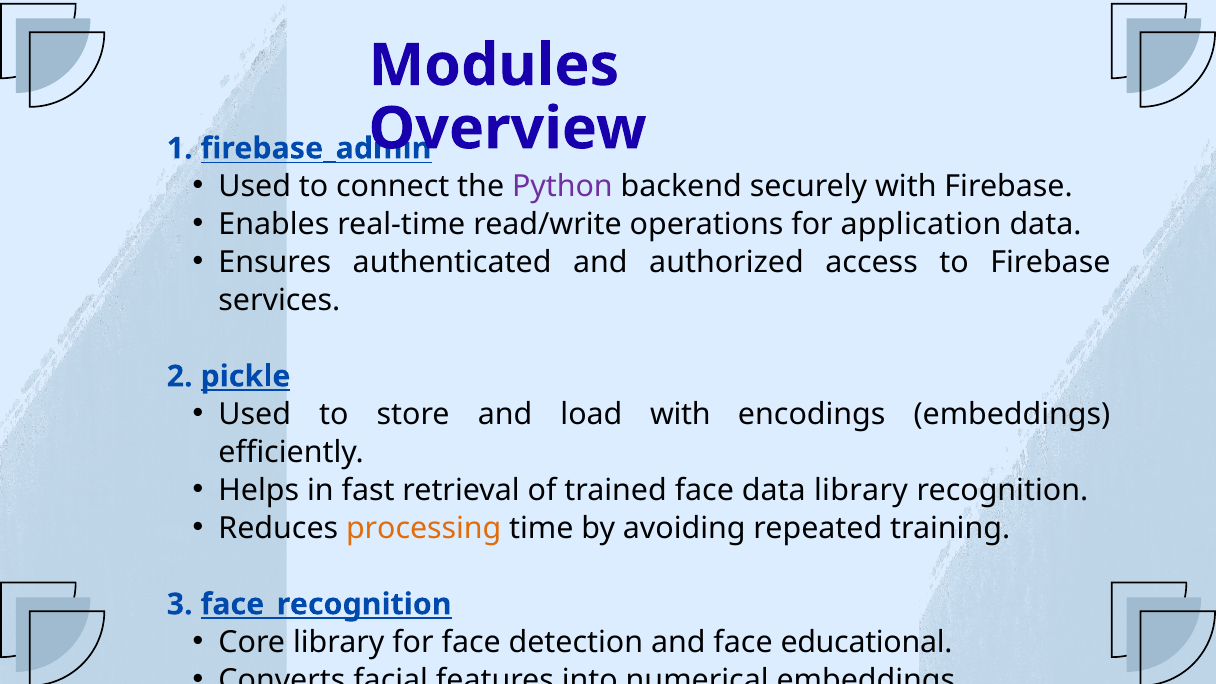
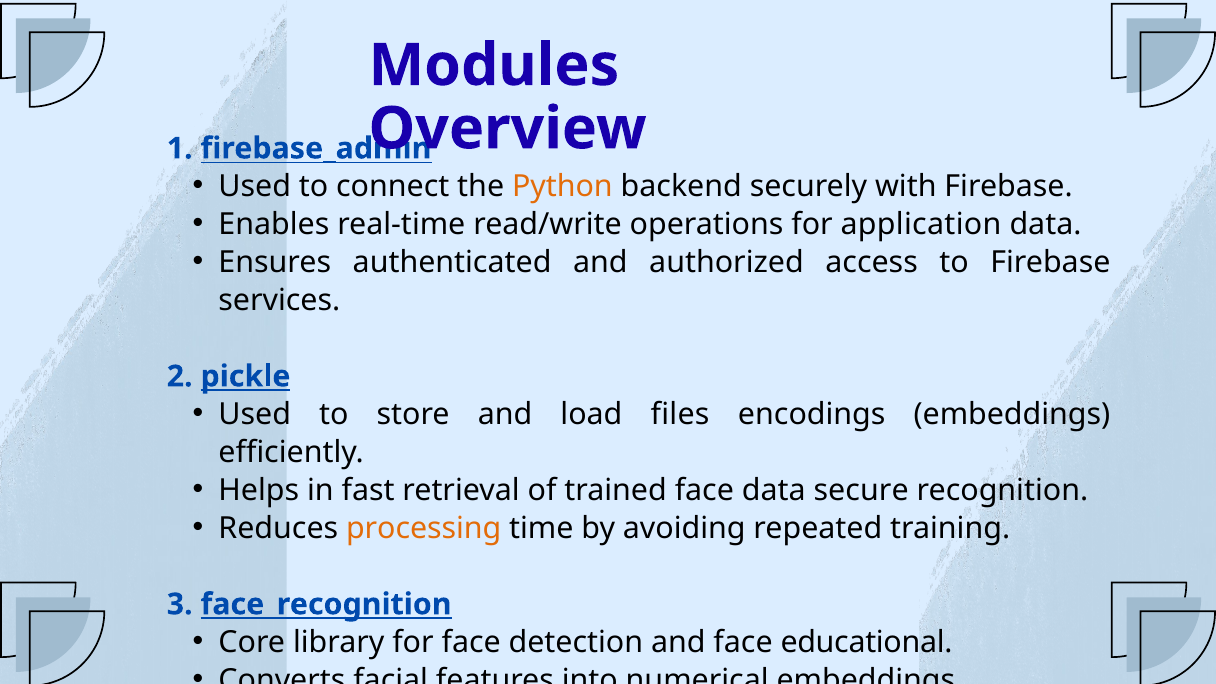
Python colour: purple -> orange (562, 186)
load with: with -> files (680, 414)
data library: library -> secure (861, 490)
